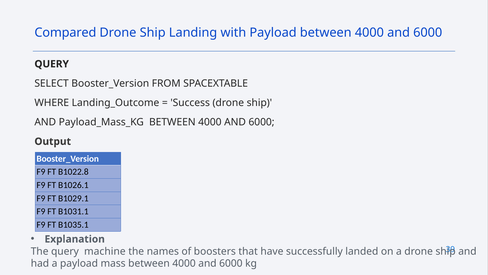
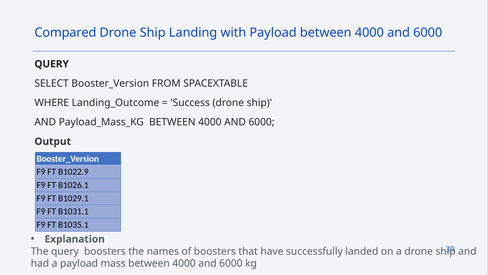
B1022.8: B1022.8 -> B1022.9 (73, 172)
query machine: machine -> boosters (105, 251)
